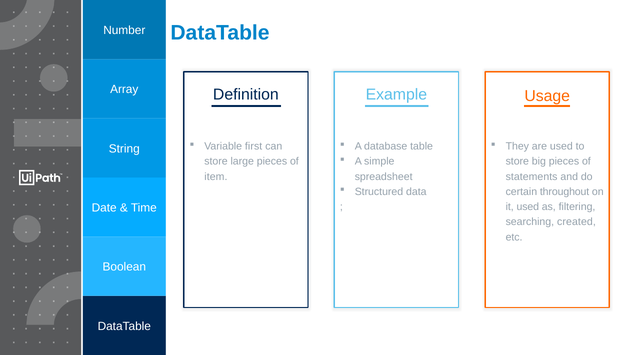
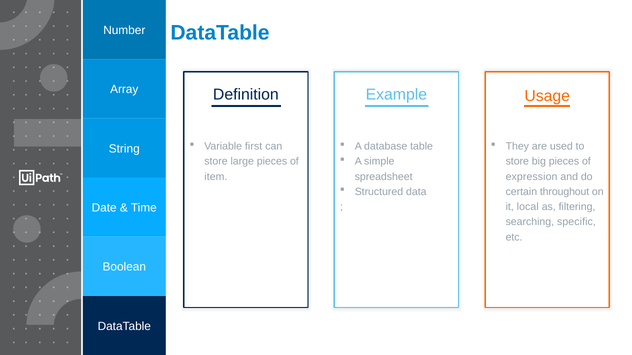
statements: statements -> expression (532, 177)
it used: used -> local (528, 207)
created: created -> specific (576, 222)
